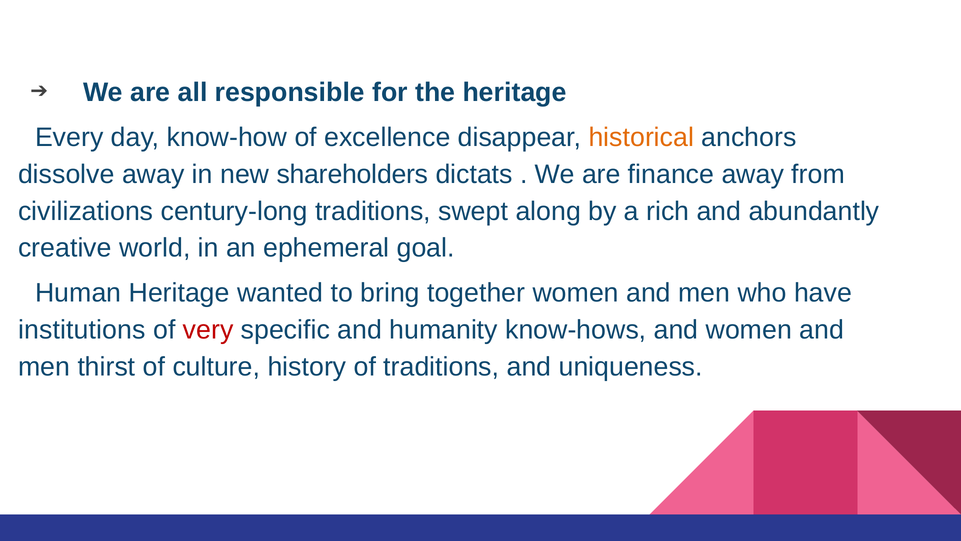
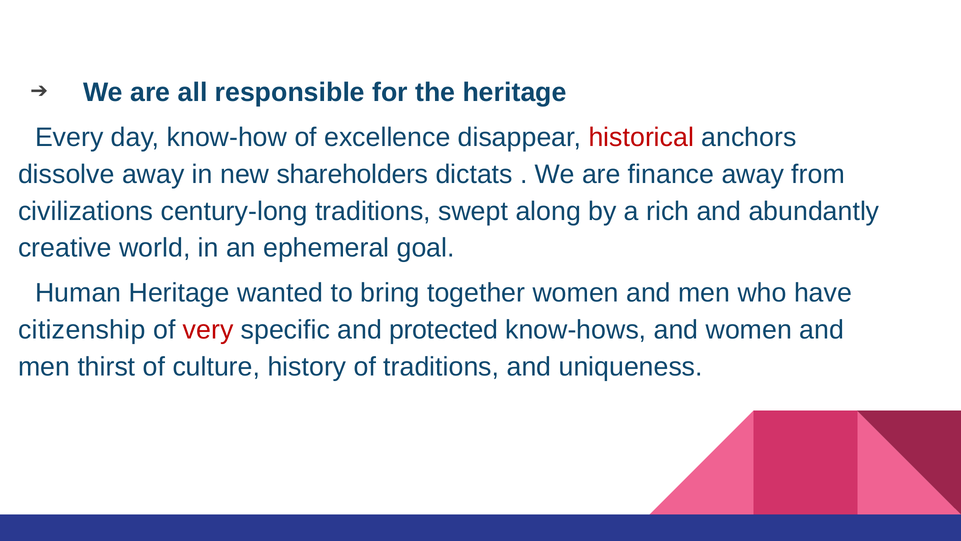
historical colour: orange -> red (641, 137)
institutions: institutions -> citizenship (82, 330)
humanity: humanity -> protected (444, 330)
